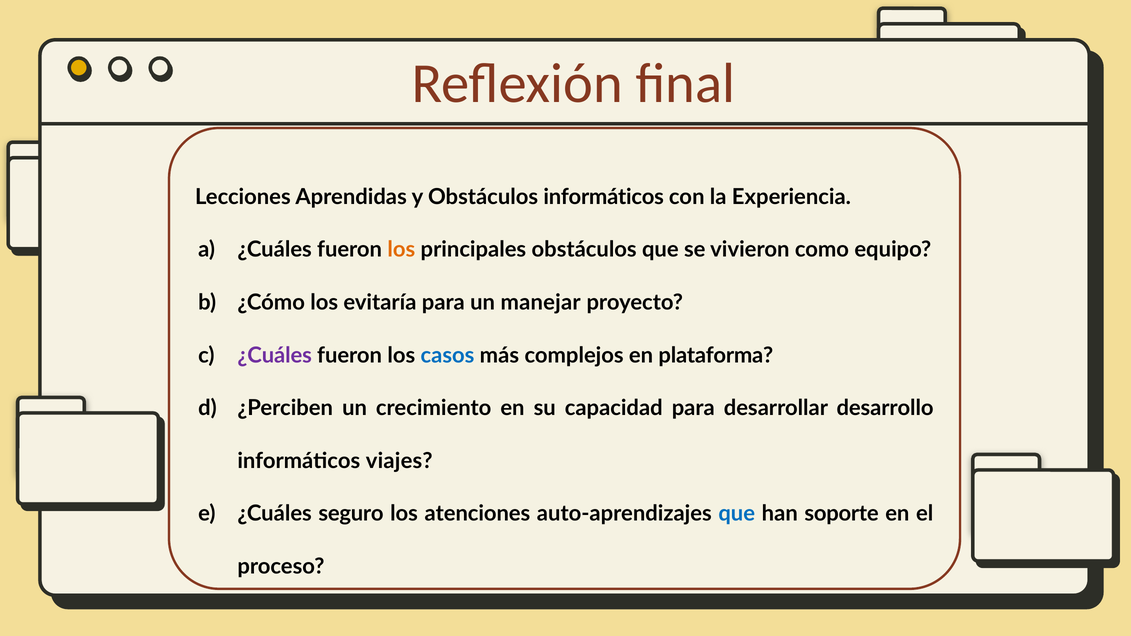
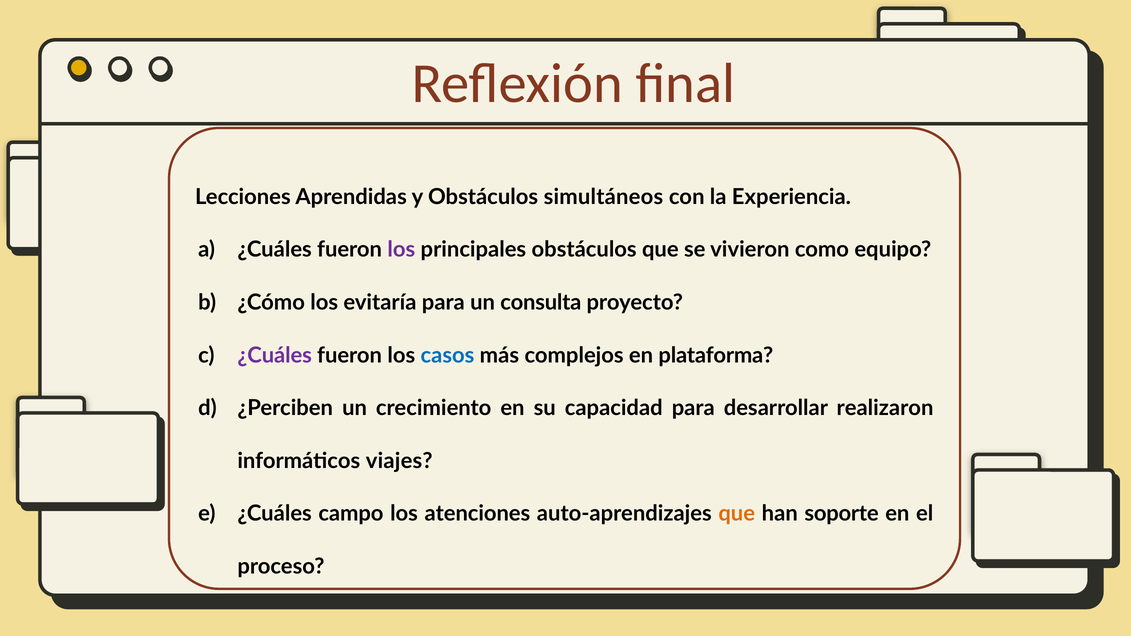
Obstáculos informáticos: informáticos -> simultáneos (603, 197)
los colour: orange -> purple (401, 250)
manejar: manejar -> consulta (541, 303)
desarrollo: desarrollo -> realizaron (885, 408)
seguro: seguro -> campo (351, 514)
que colour: blue -> orange (737, 514)
